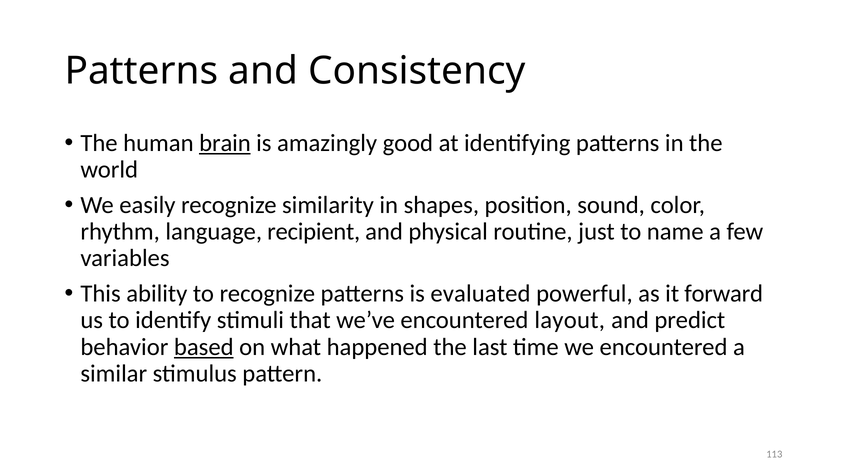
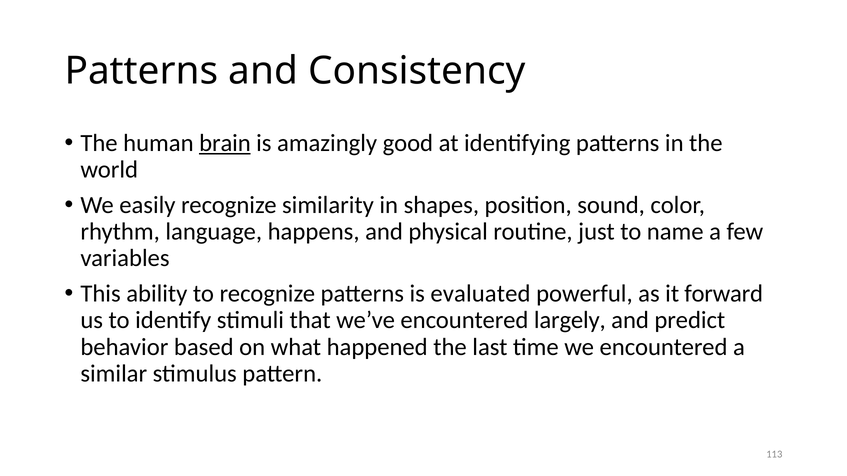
recipient: recipient -> happens (314, 232)
layout: layout -> largely (570, 321)
based underline: present -> none (204, 347)
